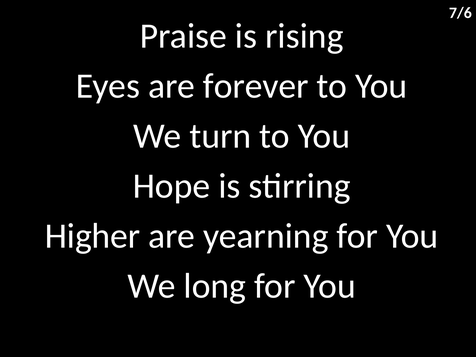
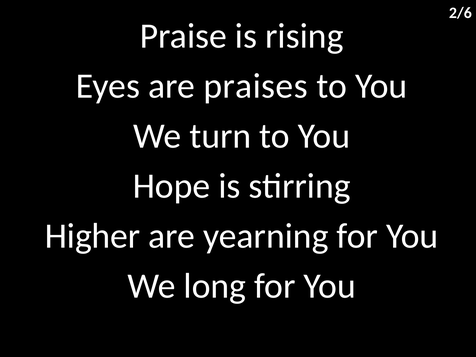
7/6: 7/6 -> 2/6 (460, 13)
forever: forever -> praises (256, 86)
